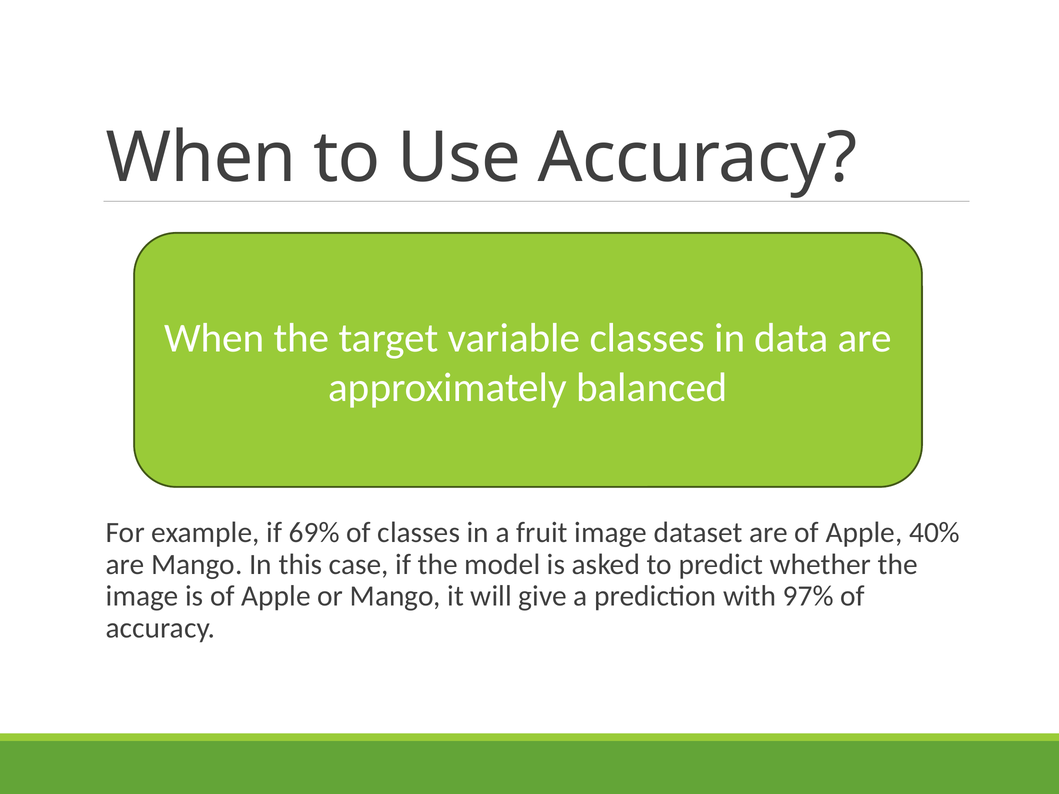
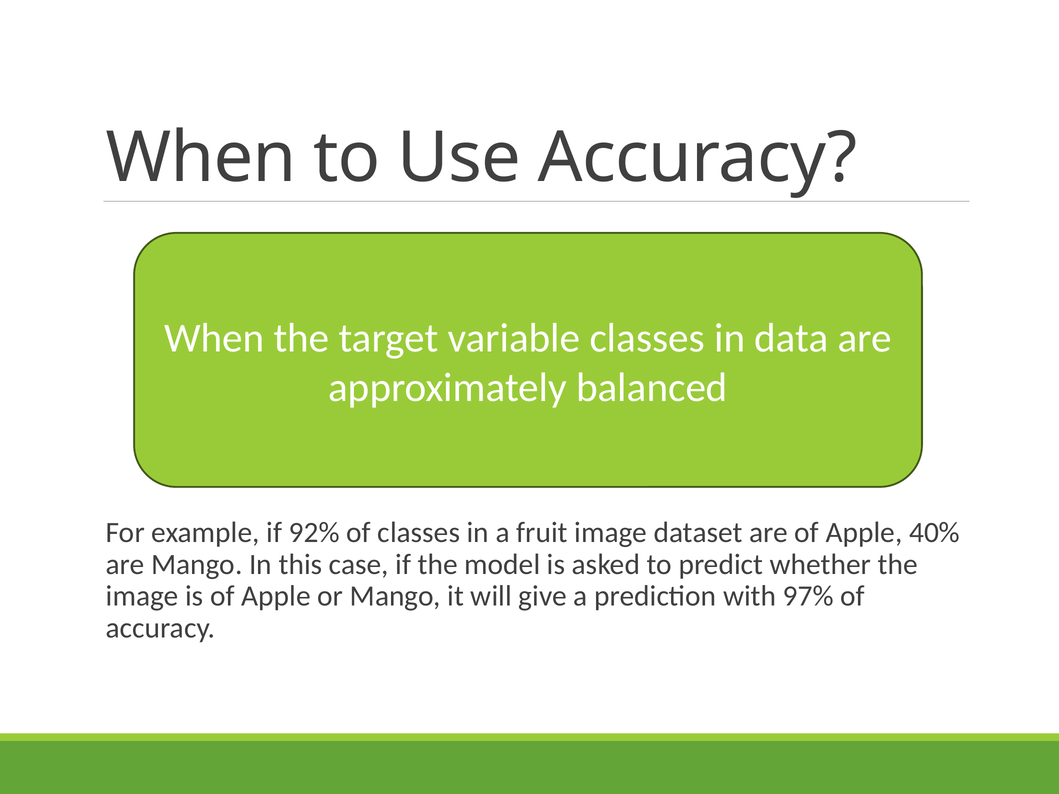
69%: 69% -> 92% (314, 533)
